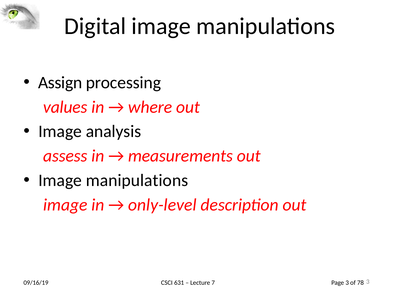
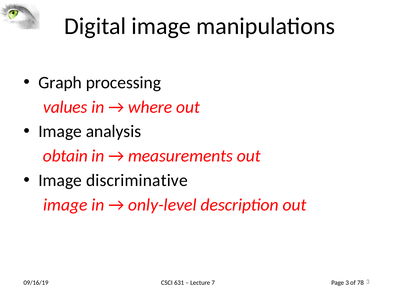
Assign: Assign -> Graph (60, 82)
assess: assess -> obtain (65, 156)
manipulations: manipulations -> discriminative (137, 180)
